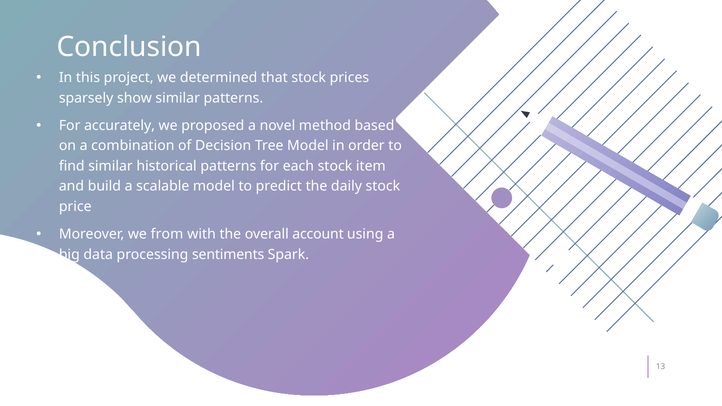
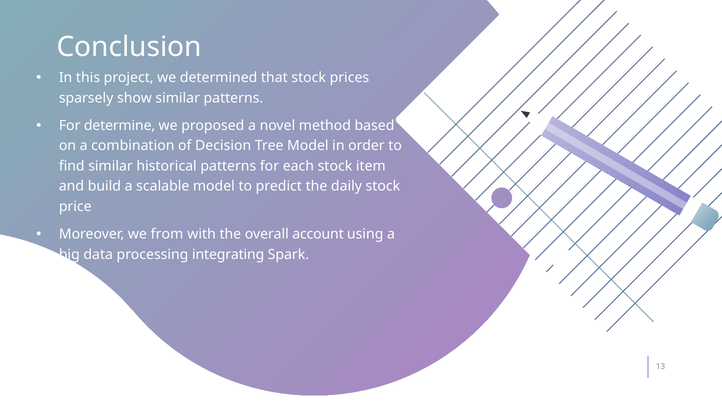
accurately: accurately -> determine (120, 126)
sentiments: sentiments -> integrating (228, 254)
